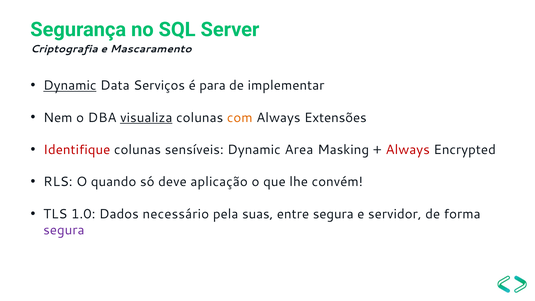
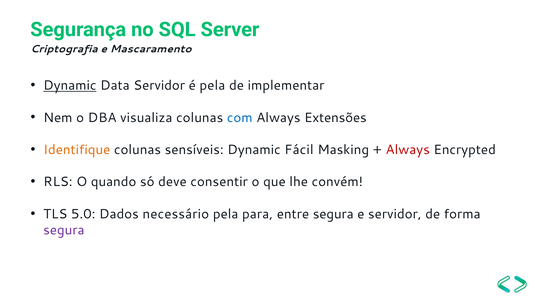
Data Serviços: Serviços -> Servidor (159, 85)
é para: para -> pela (212, 85)
visualiza underline: present -> none (146, 118)
com colour: orange -> blue (240, 118)
Identifique colour: red -> orange (77, 150)
Area: Area -> Fácil (299, 150)
aplicação: aplicação -> consentir (219, 182)
1.0: 1.0 -> 5.0 (83, 214)
suas: suas -> para (258, 214)
